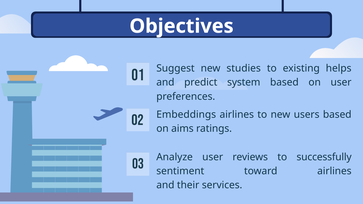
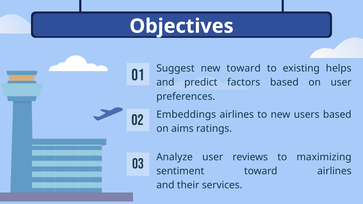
new studies: studies -> toward (244, 68)
system: system -> factors (244, 82)
successfully: successfully -> maximizing (324, 157)
